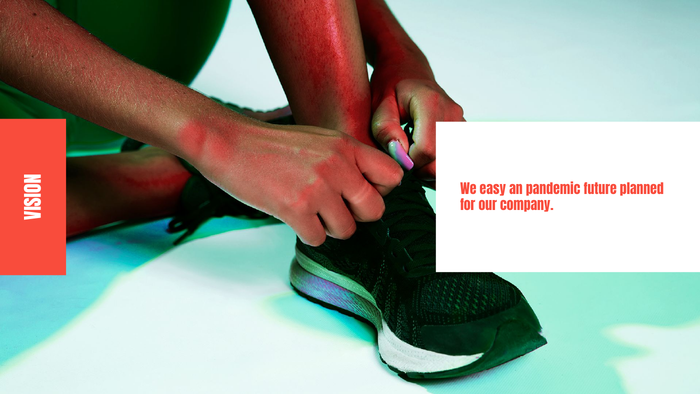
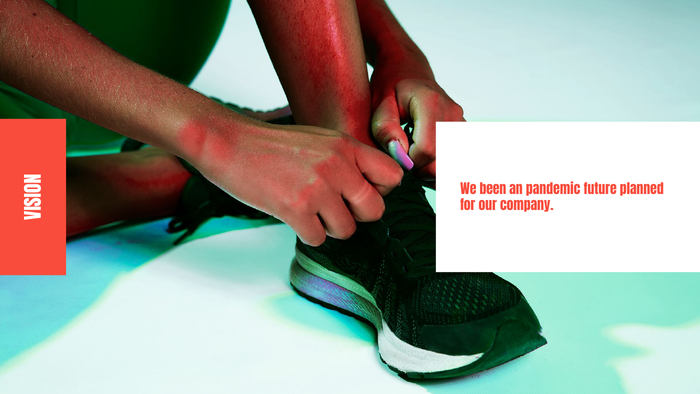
easy: easy -> been (493, 189)
